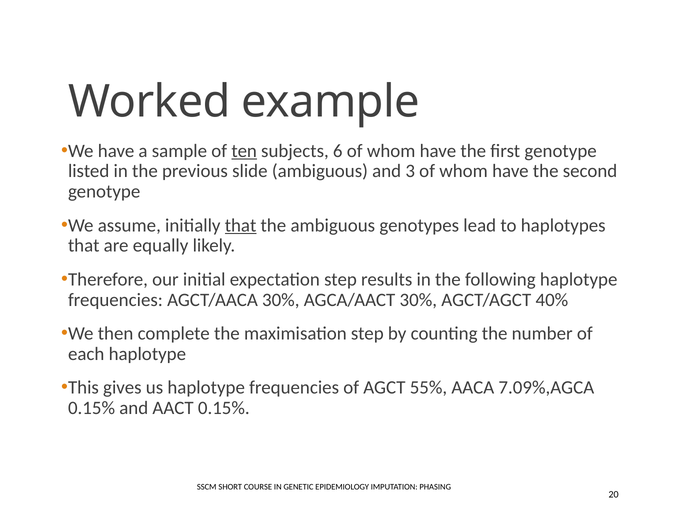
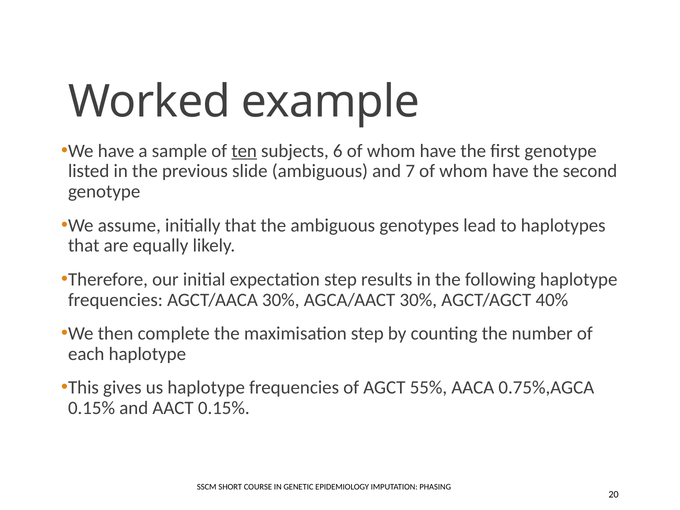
3: 3 -> 7 (410, 171)
that underline: present -> none (241, 225)
7.09%,AGCA: 7.09%,AGCA -> 0.75%,AGCA (546, 388)
